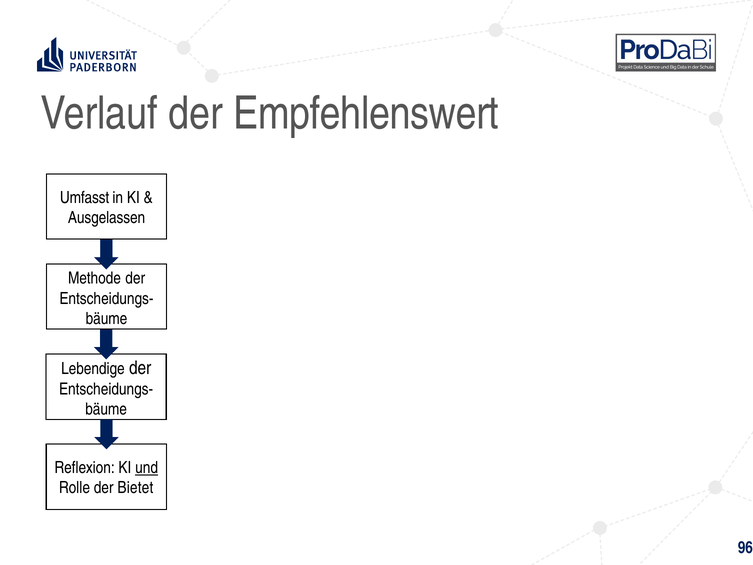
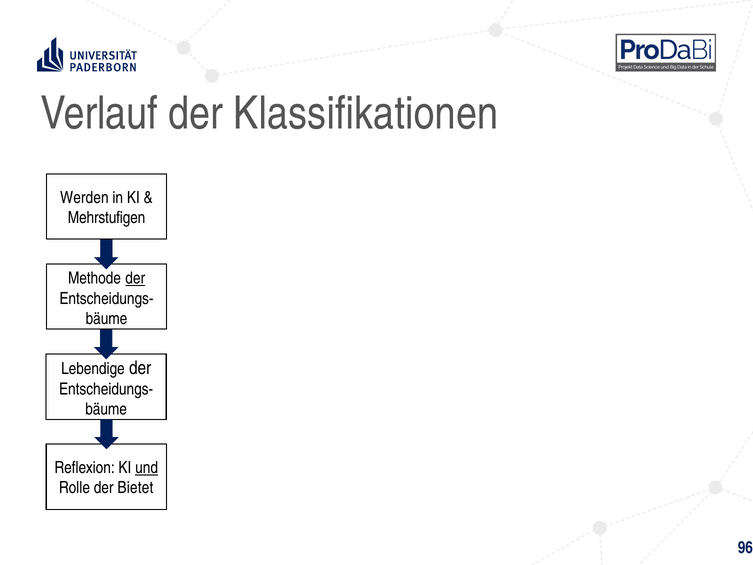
Empfehlenswert: Empfehlenswert -> Klassifikationen (366, 114)
Umfasst: Umfasst -> Werden (84, 198)
Ausgelassen: Ausgelassen -> Mehrstufigen (107, 218)
der underline: none -> present (135, 278)
